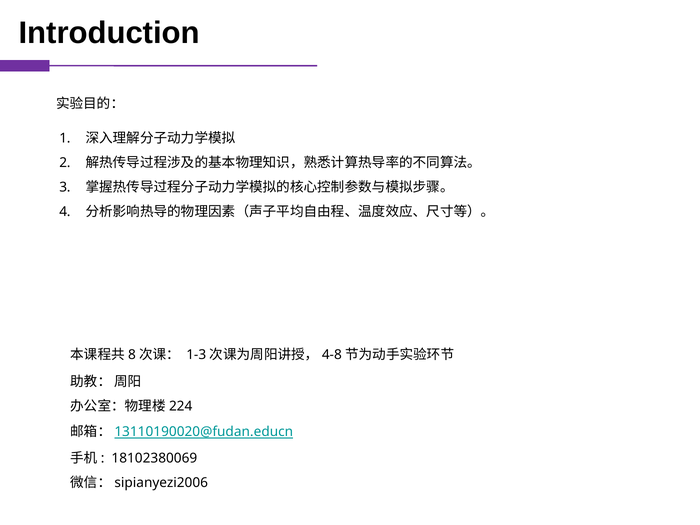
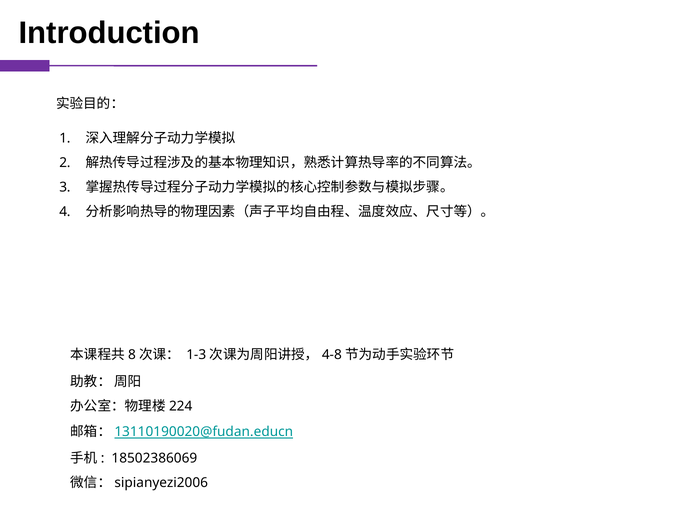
18102380069: 18102380069 -> 18502386069 (154, 458)
